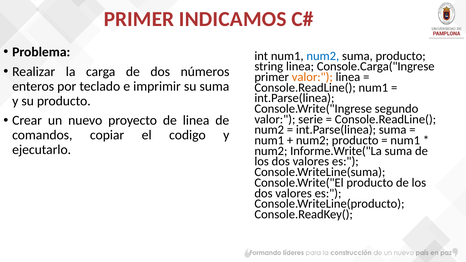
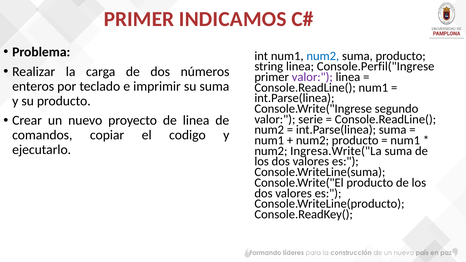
Console.Carga("Ingrese: Console.Carga("Ingrese -> Console.Perfil("Ingrese (376, 66)
valor colour: orange -> purple (312, 77)
Informe.Write("La: Informe.Write("La -> Ingresa.Write("La (336, 151)
